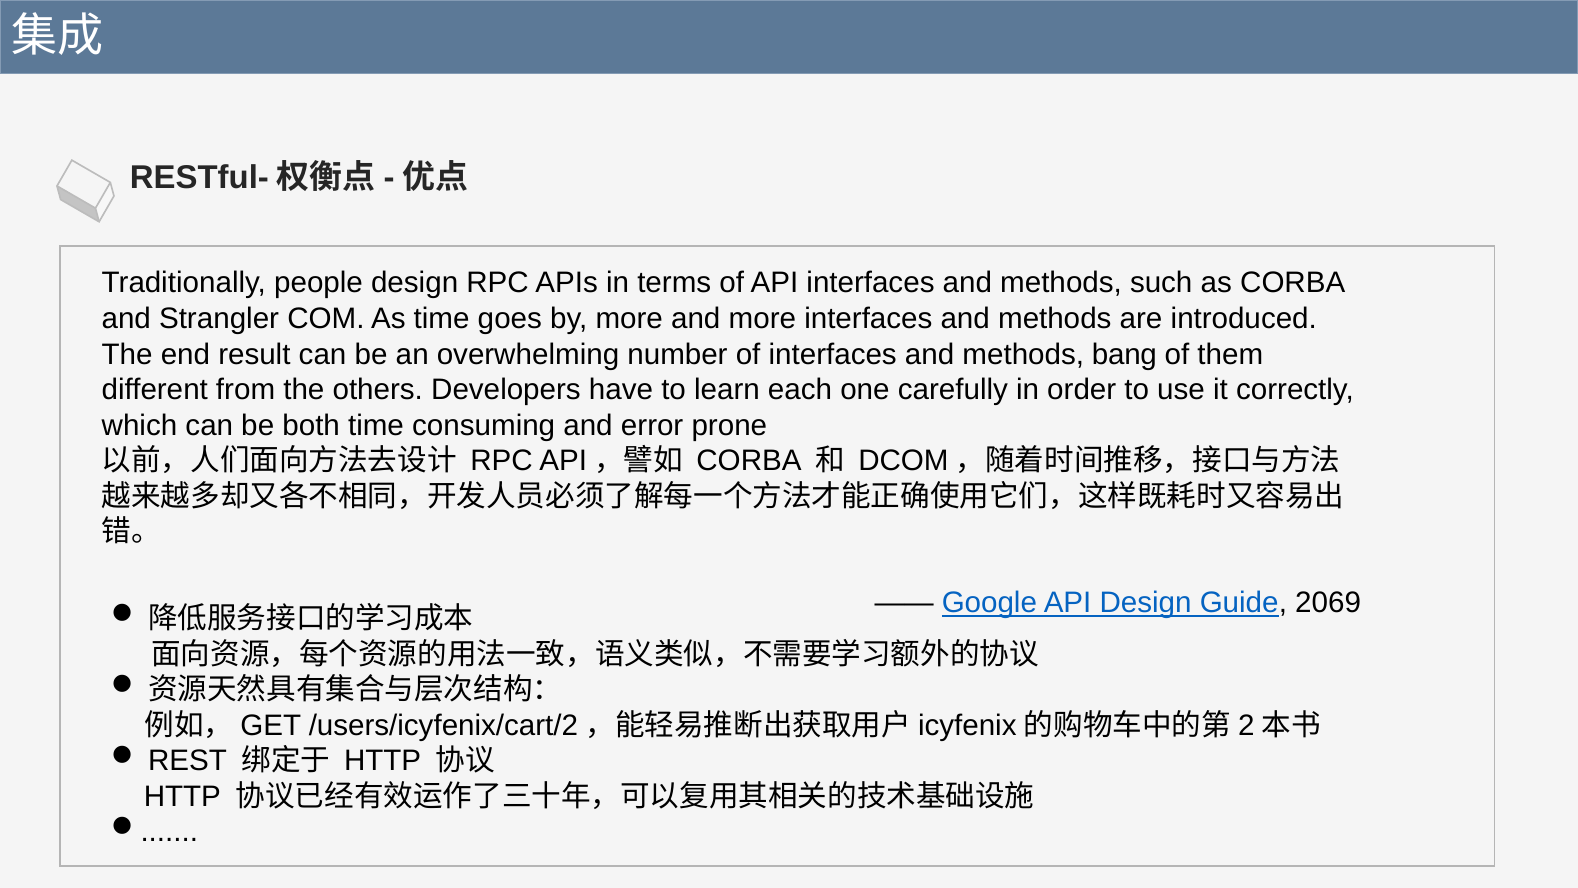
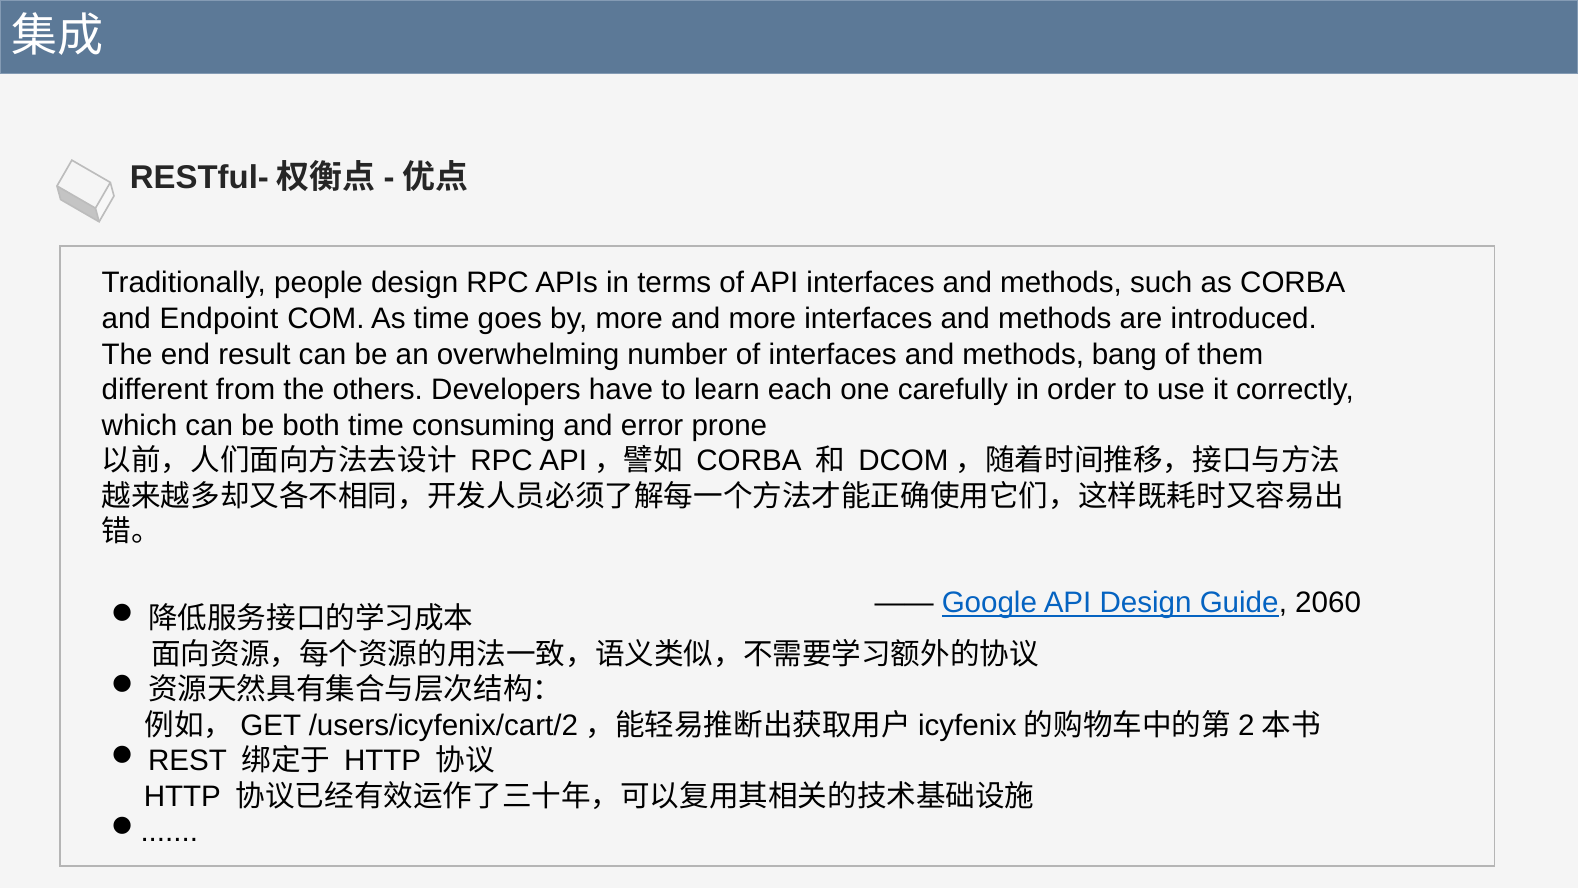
Strangler: Strangler -> Endpoint (219, 319)
2069: 2069 -> 2060 (1328, 603)
